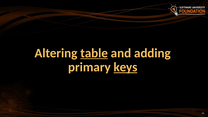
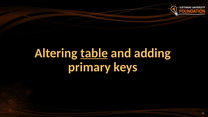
keys underline: present -> none (125, 67)
